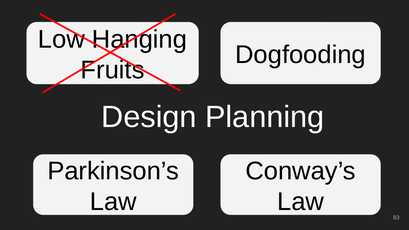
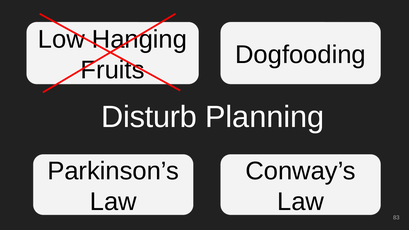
Design: Design -> Disturb (149, 117)
